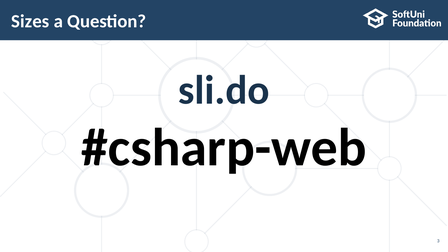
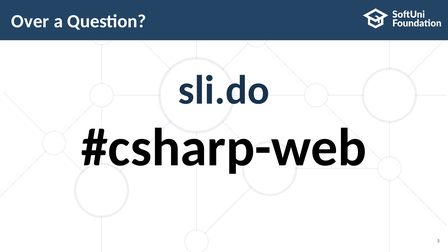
Sizes: Sizes -> Over (30, 21)
